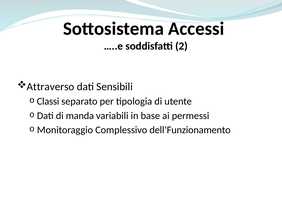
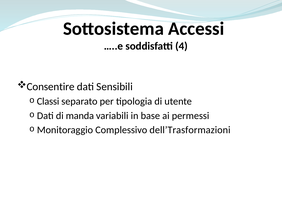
2: 2 -> 4 (182, 46)
Attraverso: Attraverso -> Consentire (51, 86)
dell’Funzionamento: dell’Funzionamento -> dell’Trasformazioni (190, 130)
